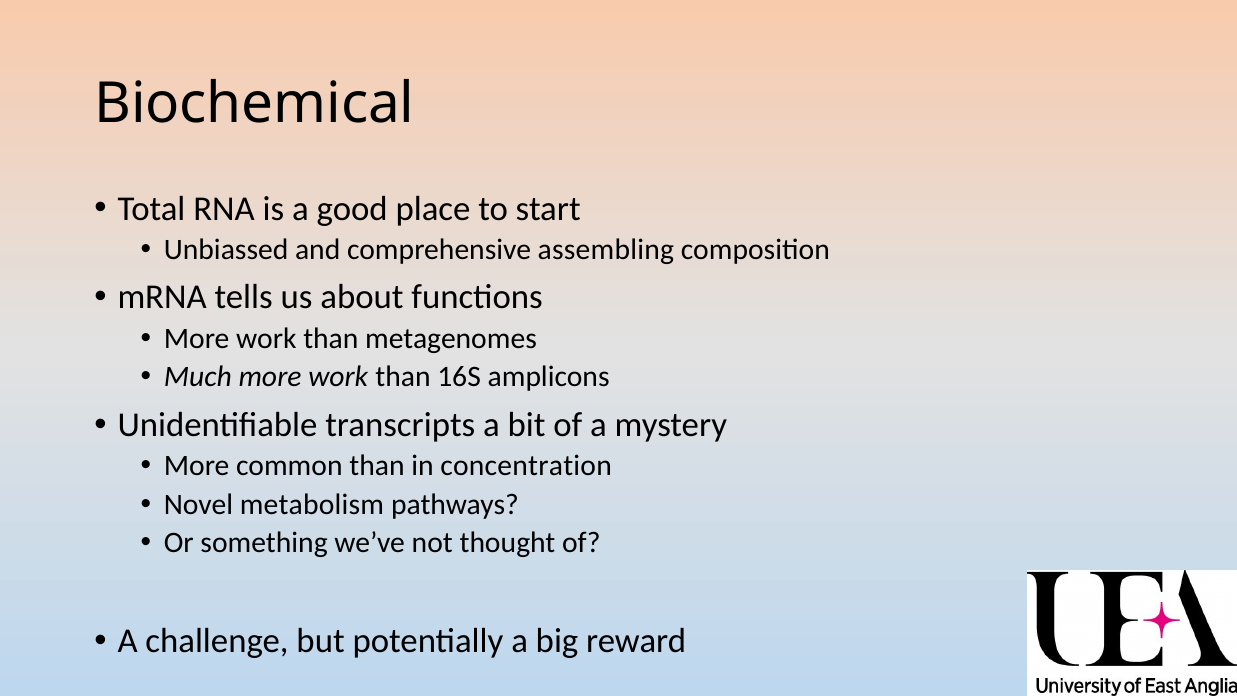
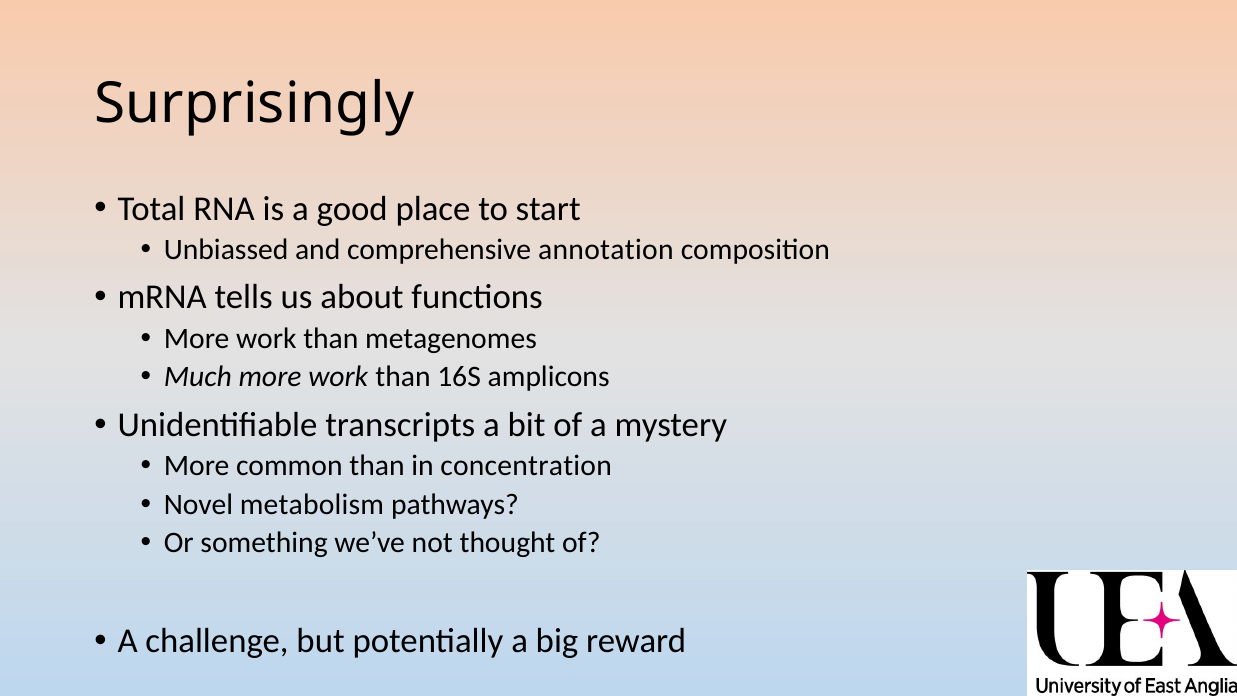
Biochemical: Biochemical -> Surprisingly (254, 104)
assembling: assembling -> annotation (606, 250)
